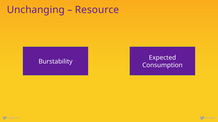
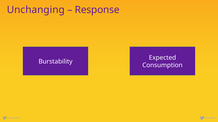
Resource: Resource -> Response (97, 10)
